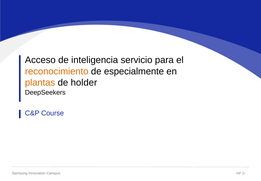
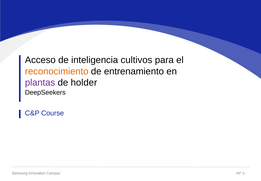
servicio: servicio -> cultivos (136, 60)
especialmente: especialmente -> entrenamiento (134, 71)
plantas colour: orange -> purple (40, 83)
